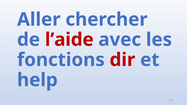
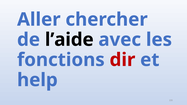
l’aide colour: red -> black (69, 40)
